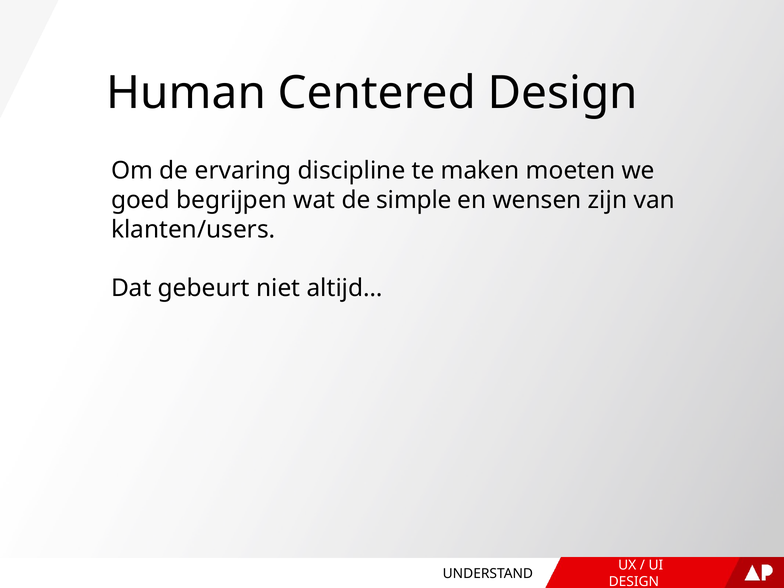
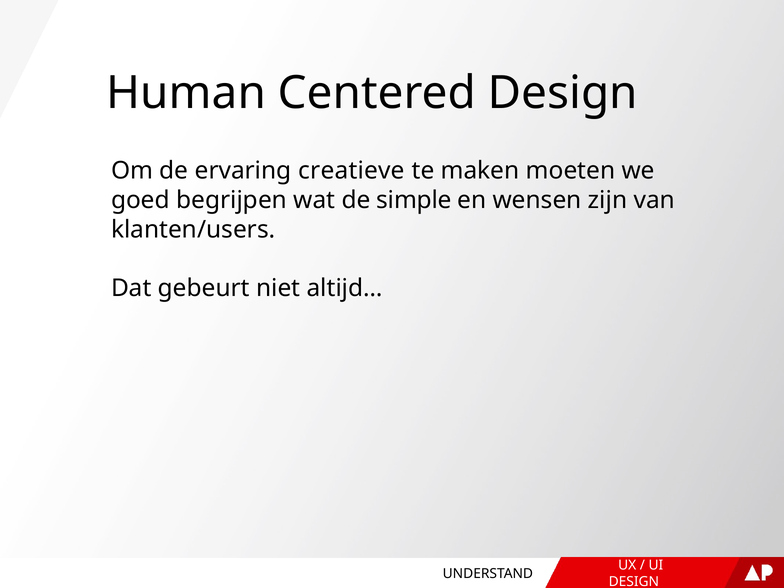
discipline: discipline -> creatieve (351, 171)
